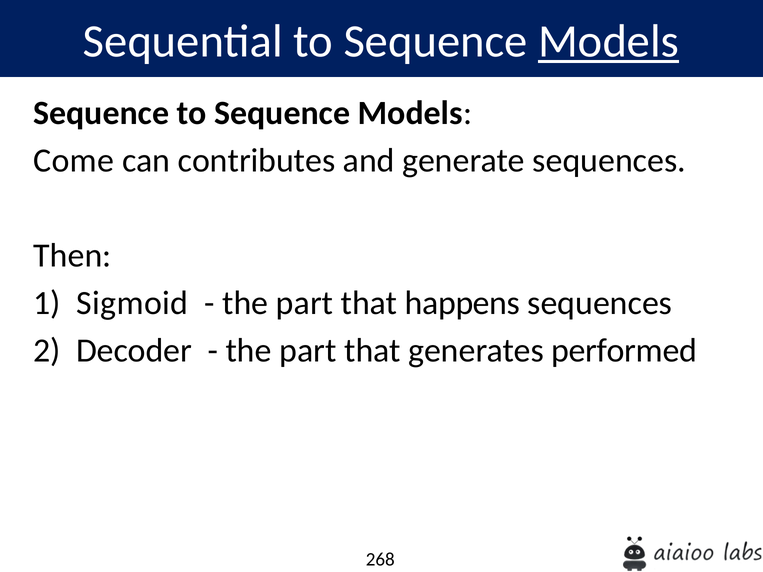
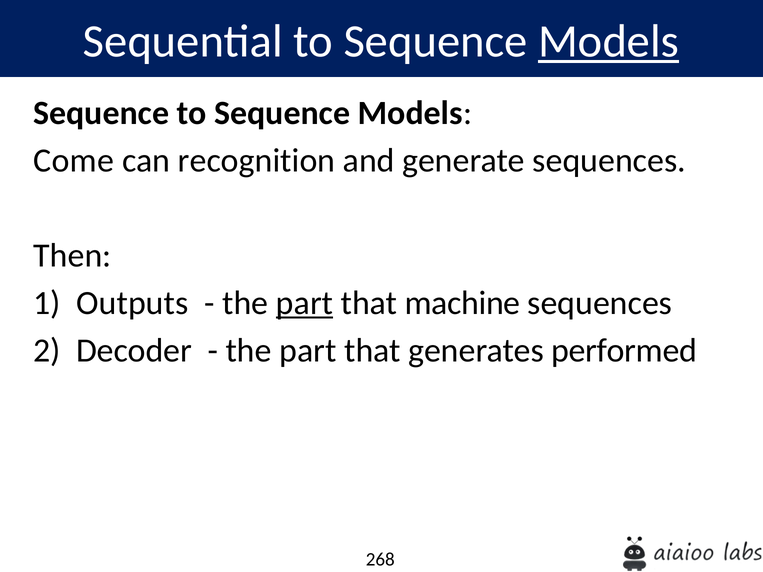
contributes: contributes -> recognition (257, 161)
Sigmoid: Sigmoid -> Outputs (132, 303)
part underline: none -> present (305, 303)
happens: happens -> machine (462, 303)
